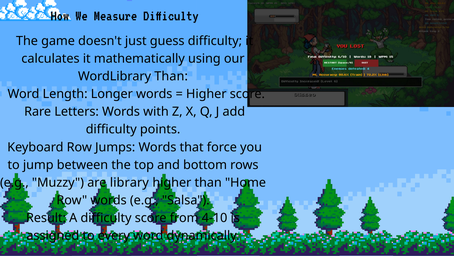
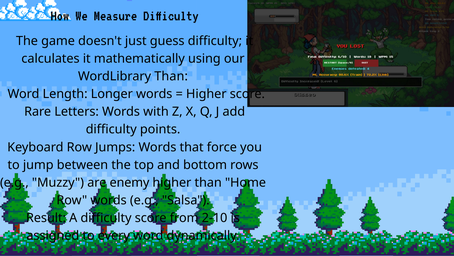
library: library -> enemy (129, 182)
4-10: 4-10 -> 2-10 (215, 217)
